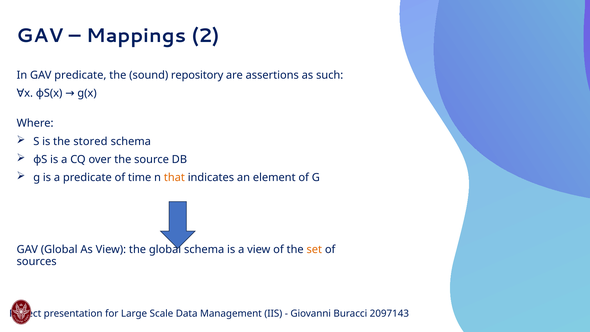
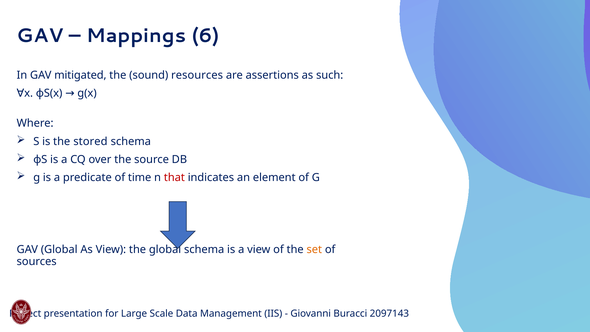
Mappings 2: 2 -> 6 (206, 35)
GAV predicate: predicate -> mitigated (80, 75)
repository: repository -> resources (197, 75)
that colour: orange -> red (174, 178)
